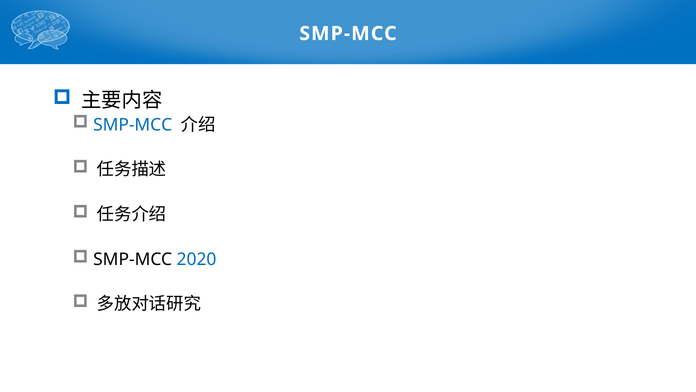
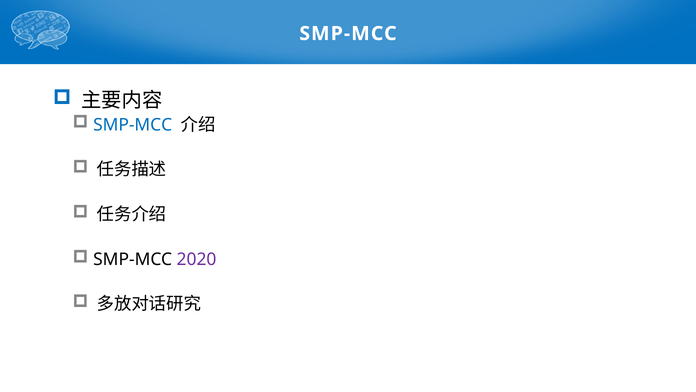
2020 colour: blue -> purple (197, 259)
